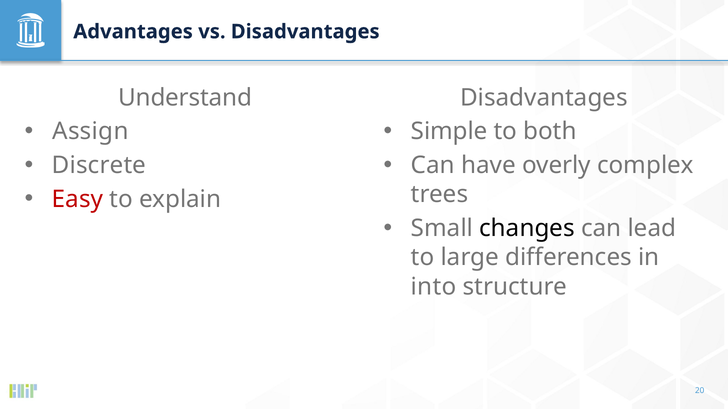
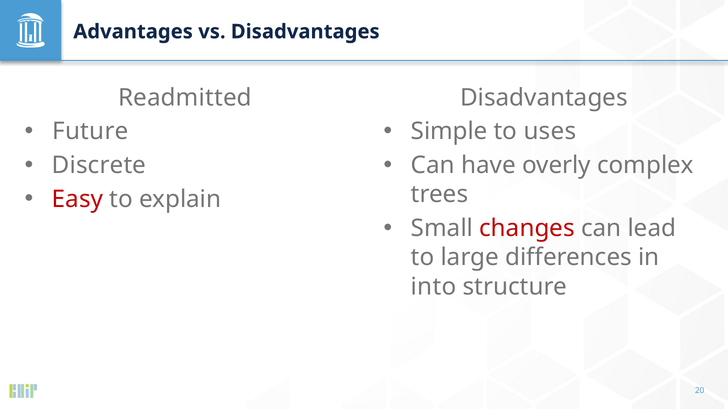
Understand: Understand -> Readmitted (185, 98)
Assign: Assign -> Future (90, 132)
both: both -> uses (550, 132)
changes colour: black -> red (527, 229)
